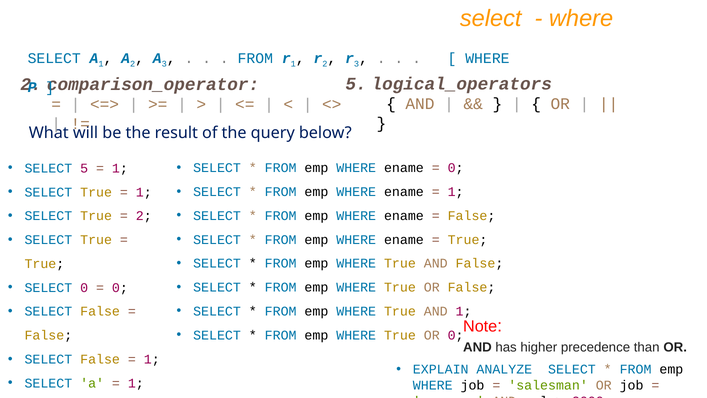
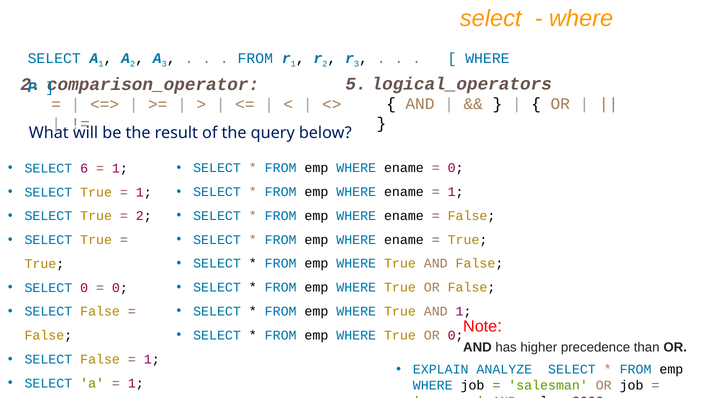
SELECT 5: 5 -> 6 (84, 168)
